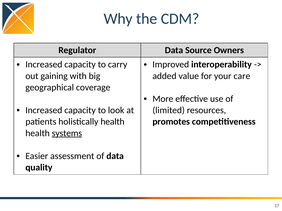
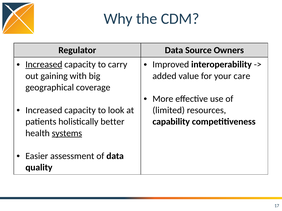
Increased underline: none -> present (44, 65)
holistically health: health -> better (112, 122)
promotes: promotes -> capability (171, 122)
